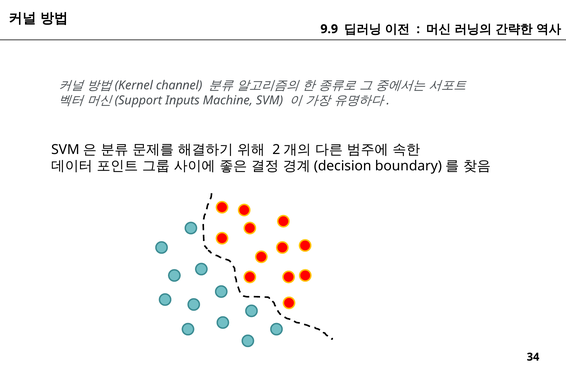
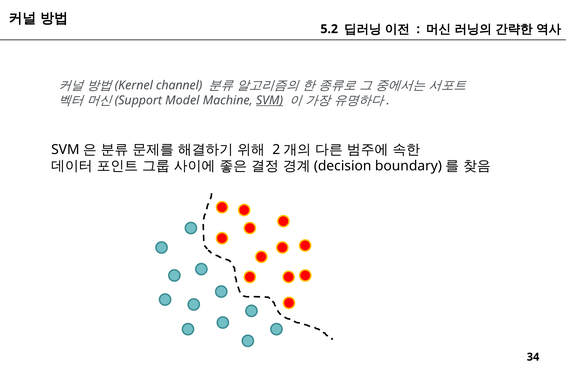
9.9: 9.9 -> 5.2 (329, 29)
Inputs: Inputs -> Model (182, 100)
SVM underline: none -> present (270, 100)
